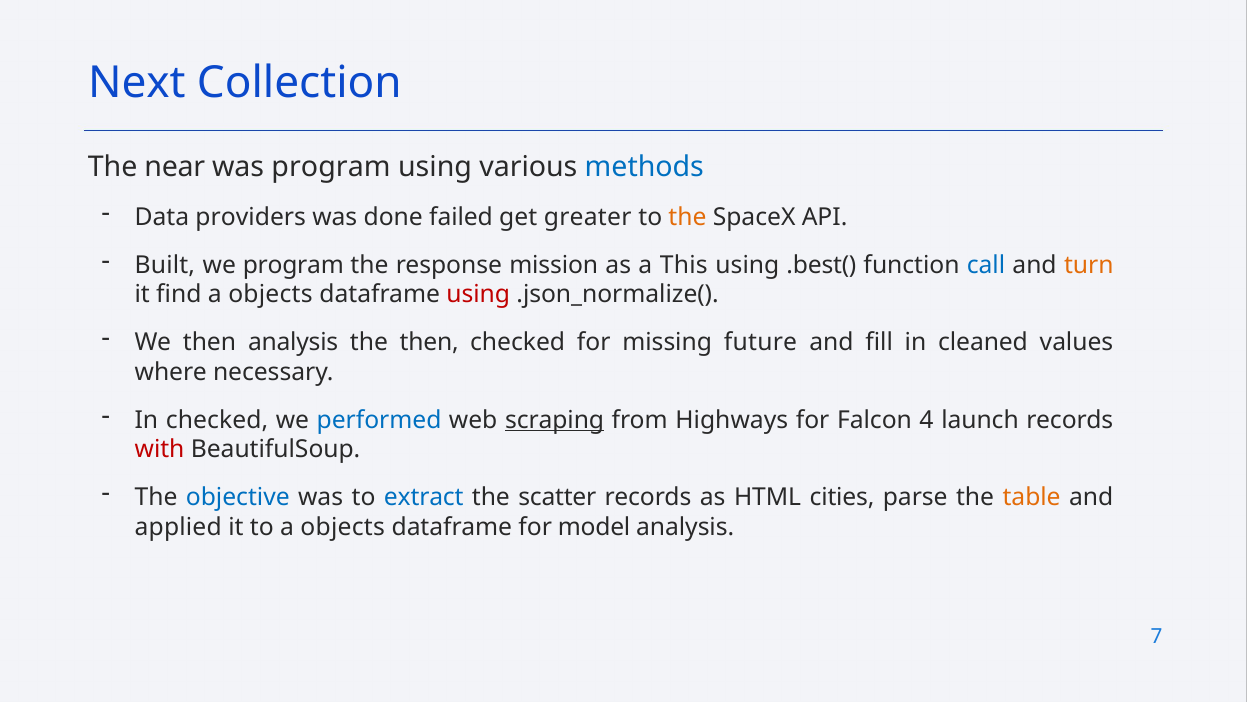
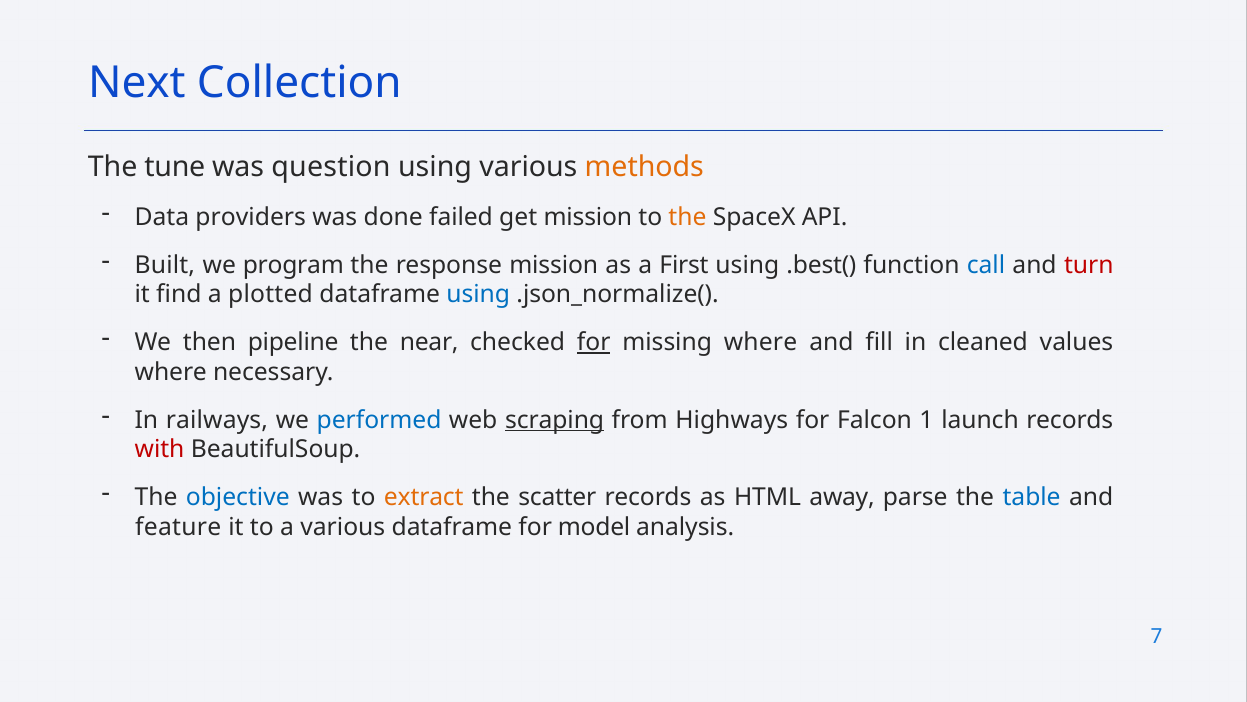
near: near -> tune (175, 167)
was program: program -> question (331, 167)
methods colour: blue -> orange (644, 167)
get greater: greater -> mission (588, 217)
This: This -> First (684, 265)
turn colour: orange -> red (1089, 265)
objects: objects -> plotted (271, 295)
using colour: red -> blue (478, 295)
then analysis: analysis -> pipeline (293, 342)
the then: then -> near (429, 342)
for underline: none -> present (594, 342)
missing future: future -> where (761, 342)
In checked: checked -> railways (217, 420)
4: 4 -> 1 (927, 420)
extract colour: blue -> orange (424, 497)
cities: cities -> away (842, 497)
table colour: orange -> blue (1032, 497)
applied: applied -> feature (178, 527)
to a objects: objects -> various (343, 527)
